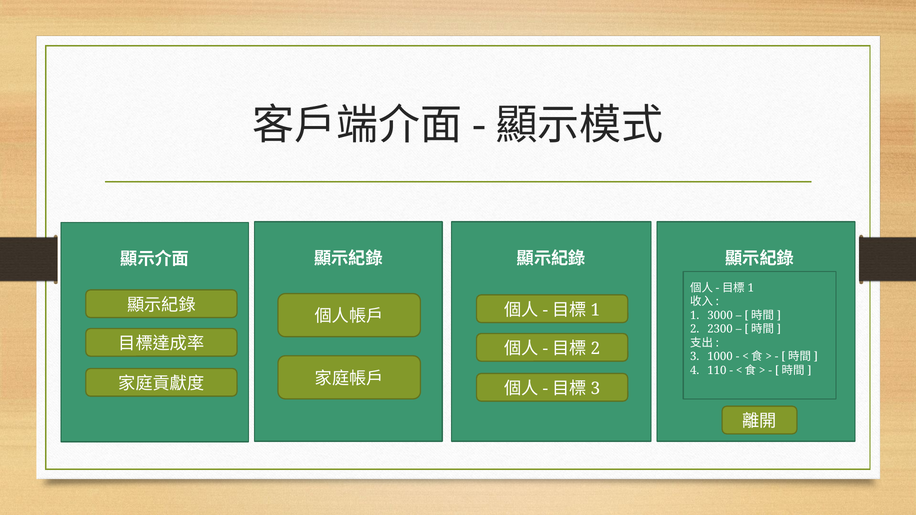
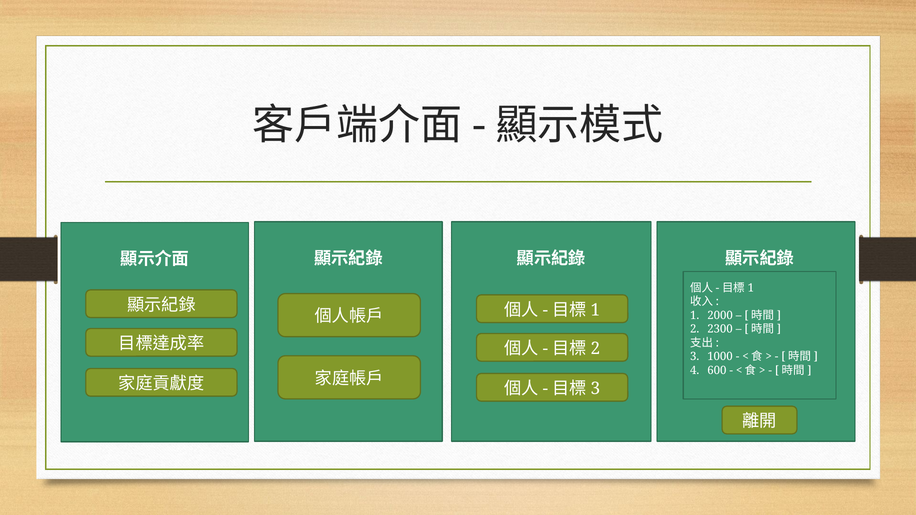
3000: 3000 -> 2000 (720, 315)
110: 110 -> 600 (717, 370)
